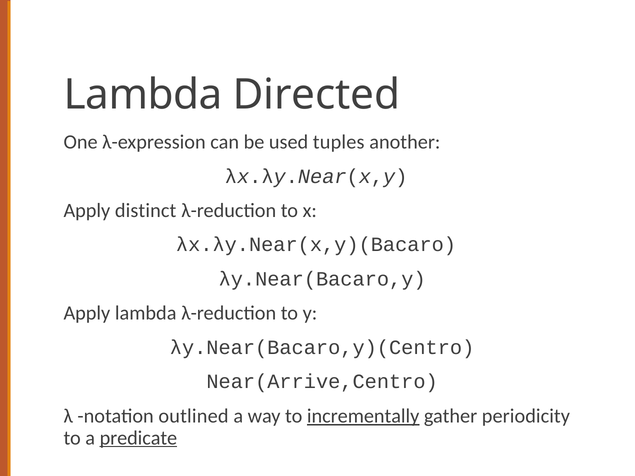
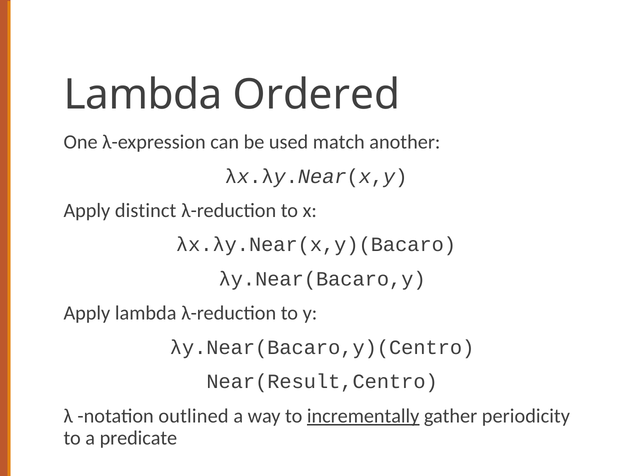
Directed: Directed -> Ordered (316, 95)
tuples: tuples -> match (339, 142)
Near(Arrive,Centro: Near(Arrive,Centro -> Near(Result,Centro (322, 382)
predicate underline: present -> none (138, 438)
